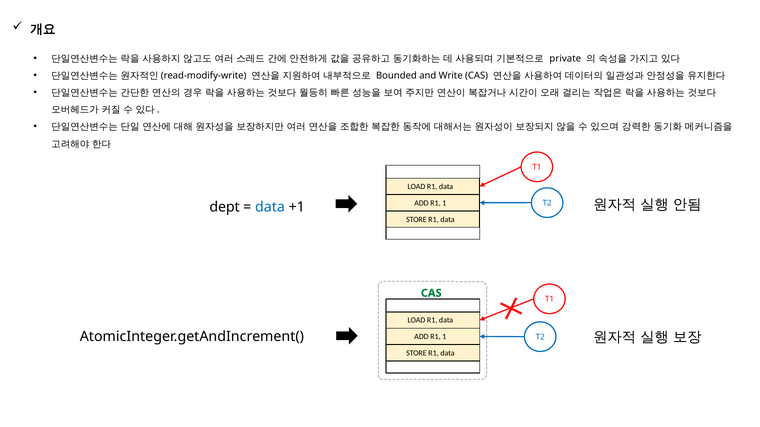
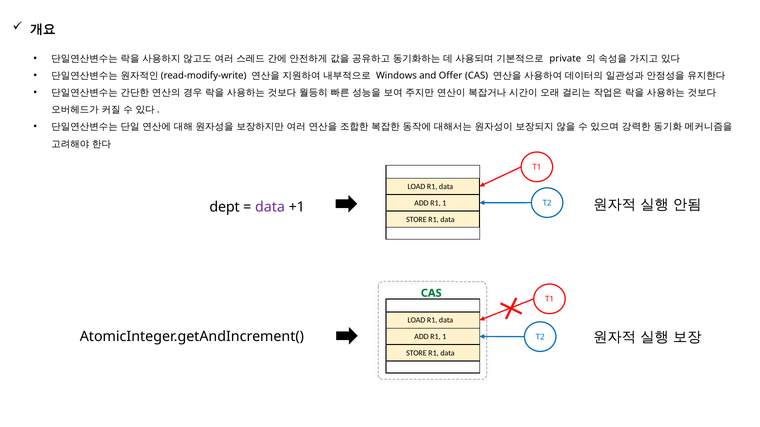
Bounded: Bounded -> Windows (396, 76)
Write: Write -> Offer (451, 76)
data colour: blue -> purple (270, 207)
